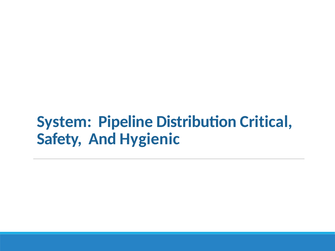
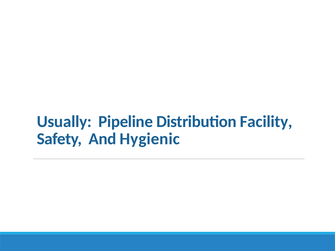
System: System -> Usually (64, 122)
Critical: Critical -> Facility (266, 122)
